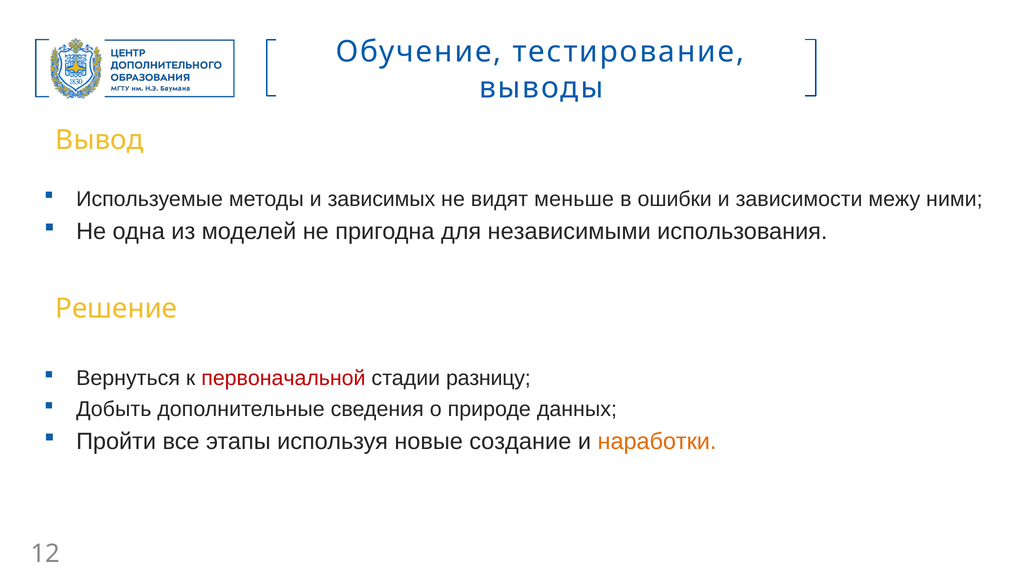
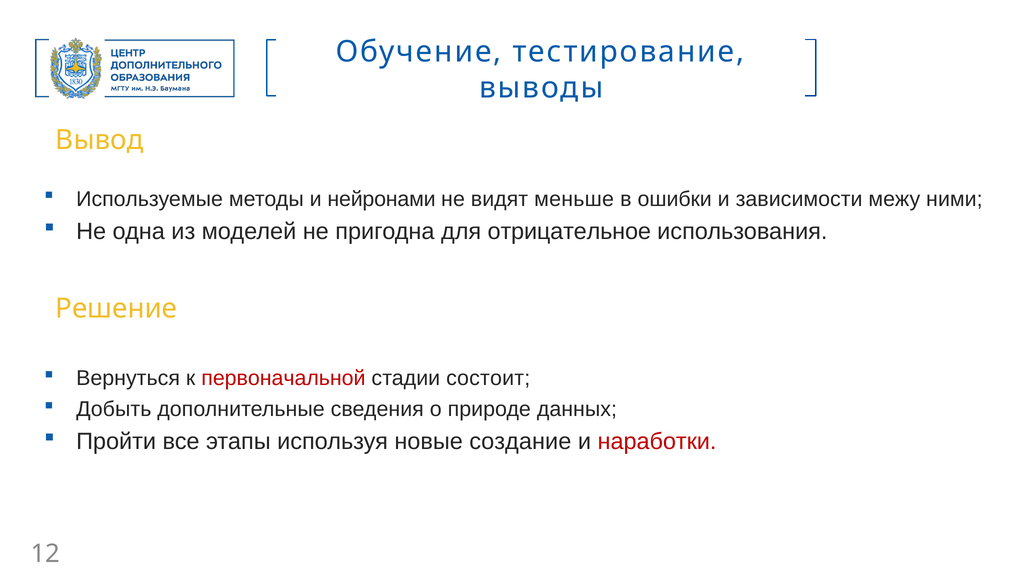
зависимых: зависимых -> нейронами (382, 199)
независимыми: независимыми -> отрицательное (569, 231)
разницу: разницу -> состоит (488, 378)
наработки colour: orange -> red (657, 441)
